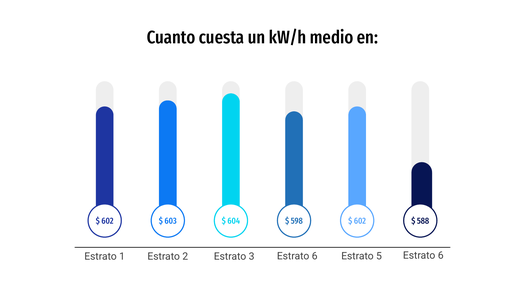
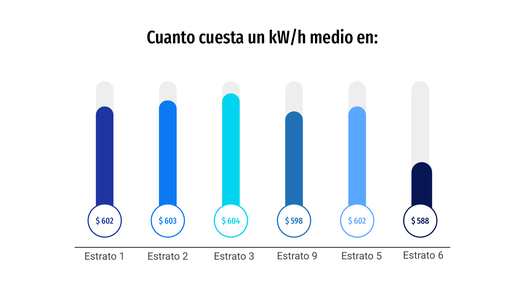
6: 6 -> 9 (315, 257)
